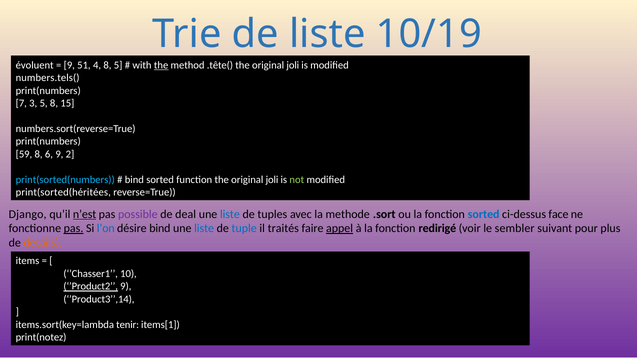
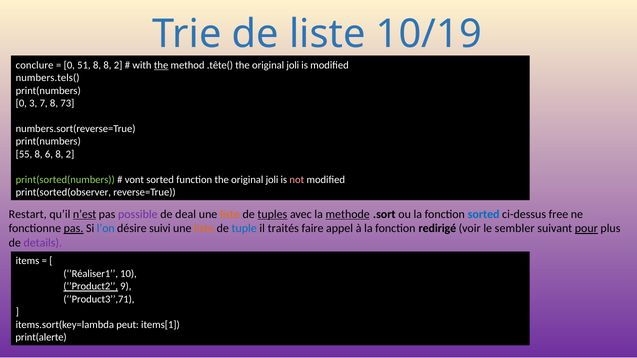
évoluent: évoluent -> conclure (35, 65)
9: 9 -> 0 (69, 65)
51 4: 4 -> 8 (97, 65)
5: 5 -> 2 (118, 65)
7: 7 -> 0 (21, 103)
3 5: 5 -> 7 (44, 103)
15: 15 -> 73 (67, 103)
59: 59 -> 55 (24, 154)
6 9: 9 -> 8 (59, 154)
print(sorted(numbers colour: light blue -> light green (65, 180)
bind: bind -> vont (134, 180)
not colour: light green -> pink (297, 180)
print(sorted(héritées: print(sorted(héritées -> print(sorted(observer (63, 192)
Django: Django -> Restart (28, 214)
liste colour: blue -> orange (230, 214)
tuples underline: none -> present (272, 214)
methode underline: none -> present (348, 214)
face: face -> free (558, 214)
désire bind: bind -> suivi (160, 229)
liste colour: blue -> orange (204, 229)
appel underline: present -> none (340, 229)
pour underline: none -> present (586, 229)
details colour: orange -> purple (43, 243)
’Chasser1: ’Chasser1 -> ’Réaliser1 (91, 274)
’Product3’’,14: ’Product3’’,14 -> ’Product3’’,71 (99, 299)
tenir: tenir -> peut (128, 325)
print(notez: print(notez -> print(alerte (41, 338)
